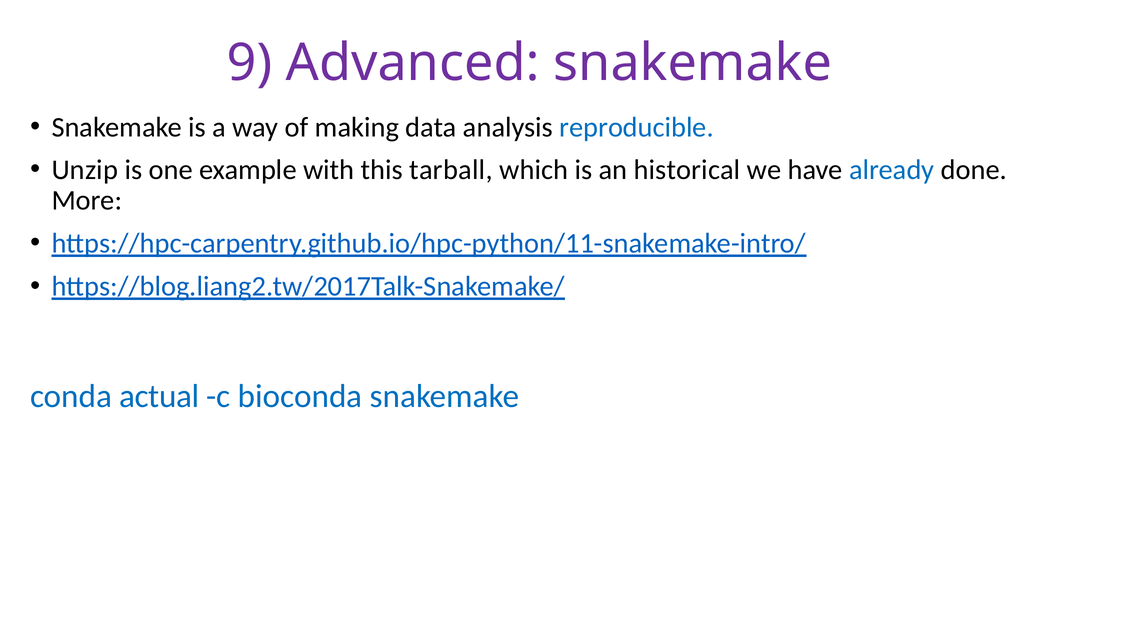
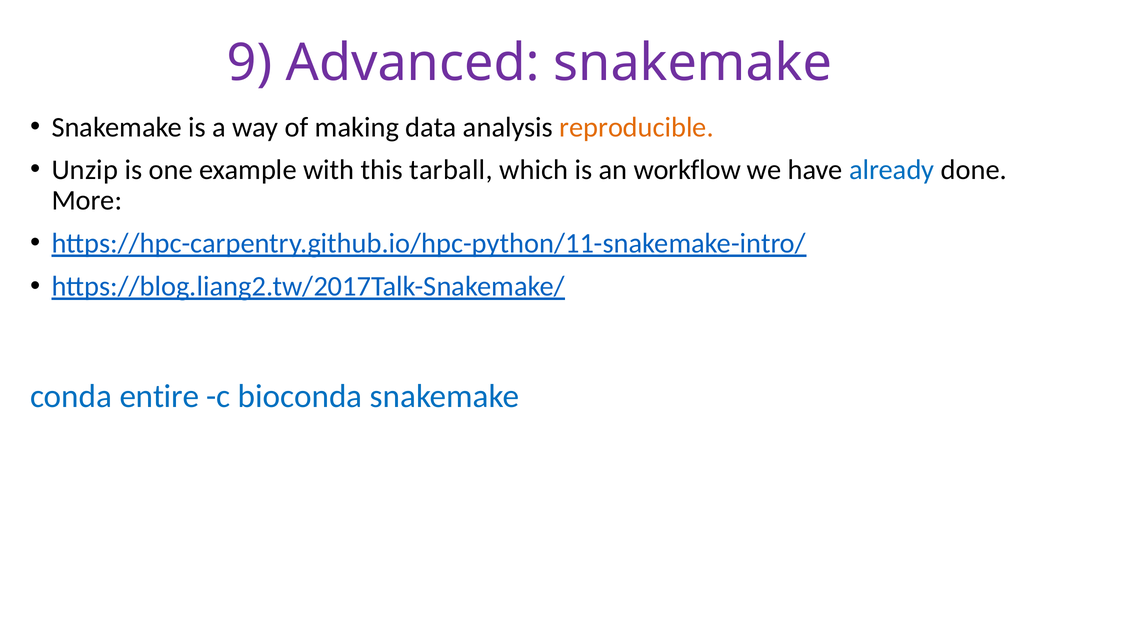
reproducible colour: blue -> orange (637, 127)
historical: historical -> workflow (687, 170)
actual: actual -> entire (159, 396)
